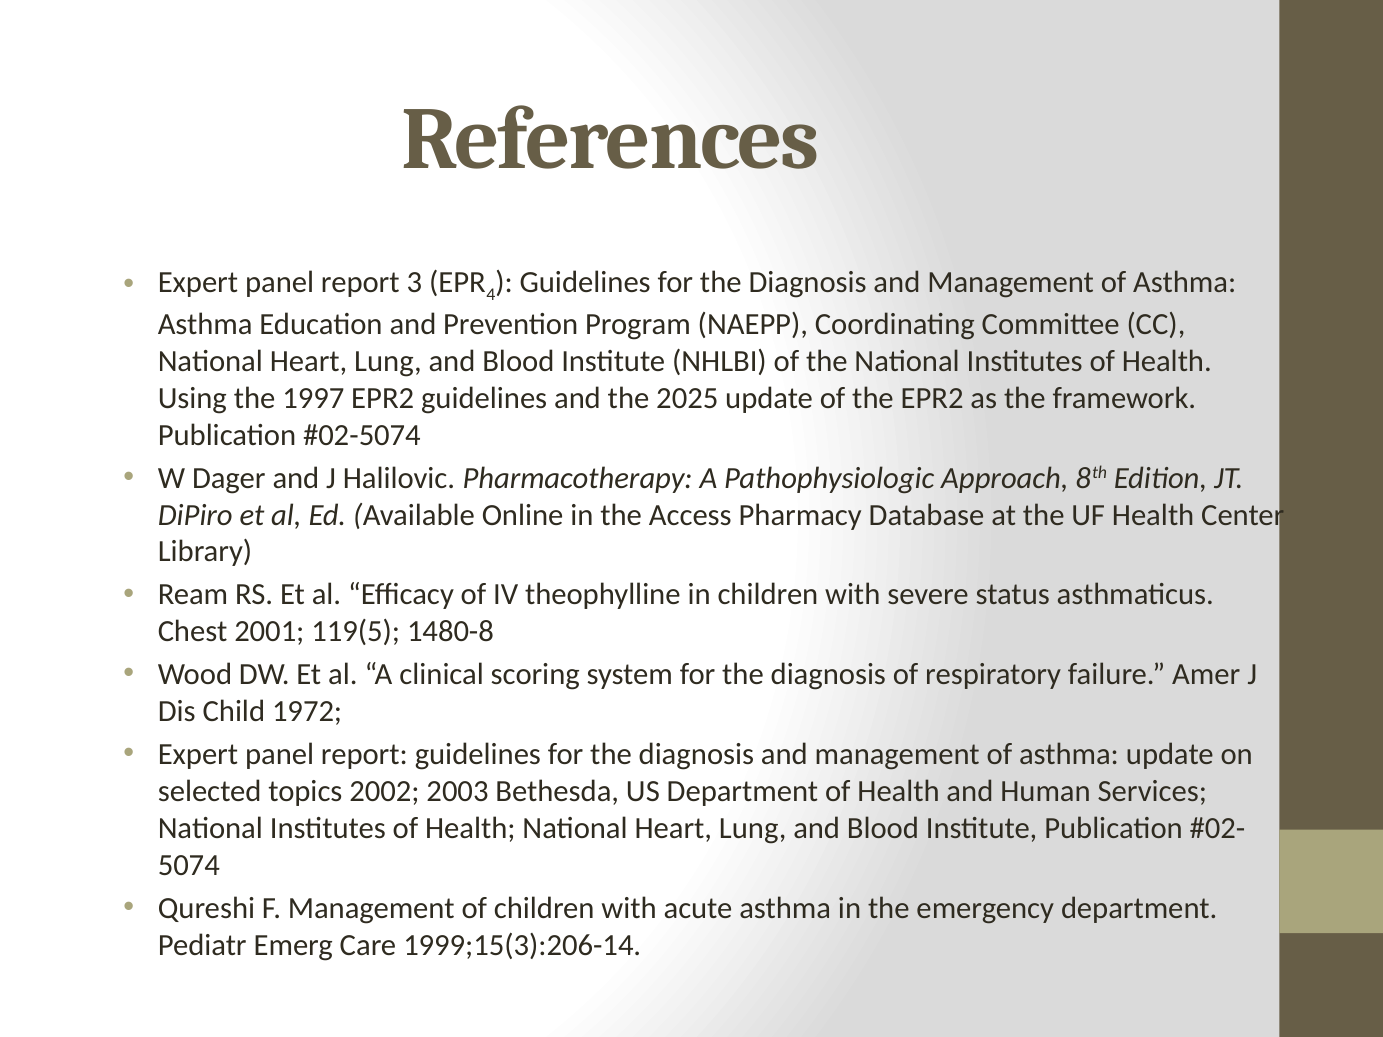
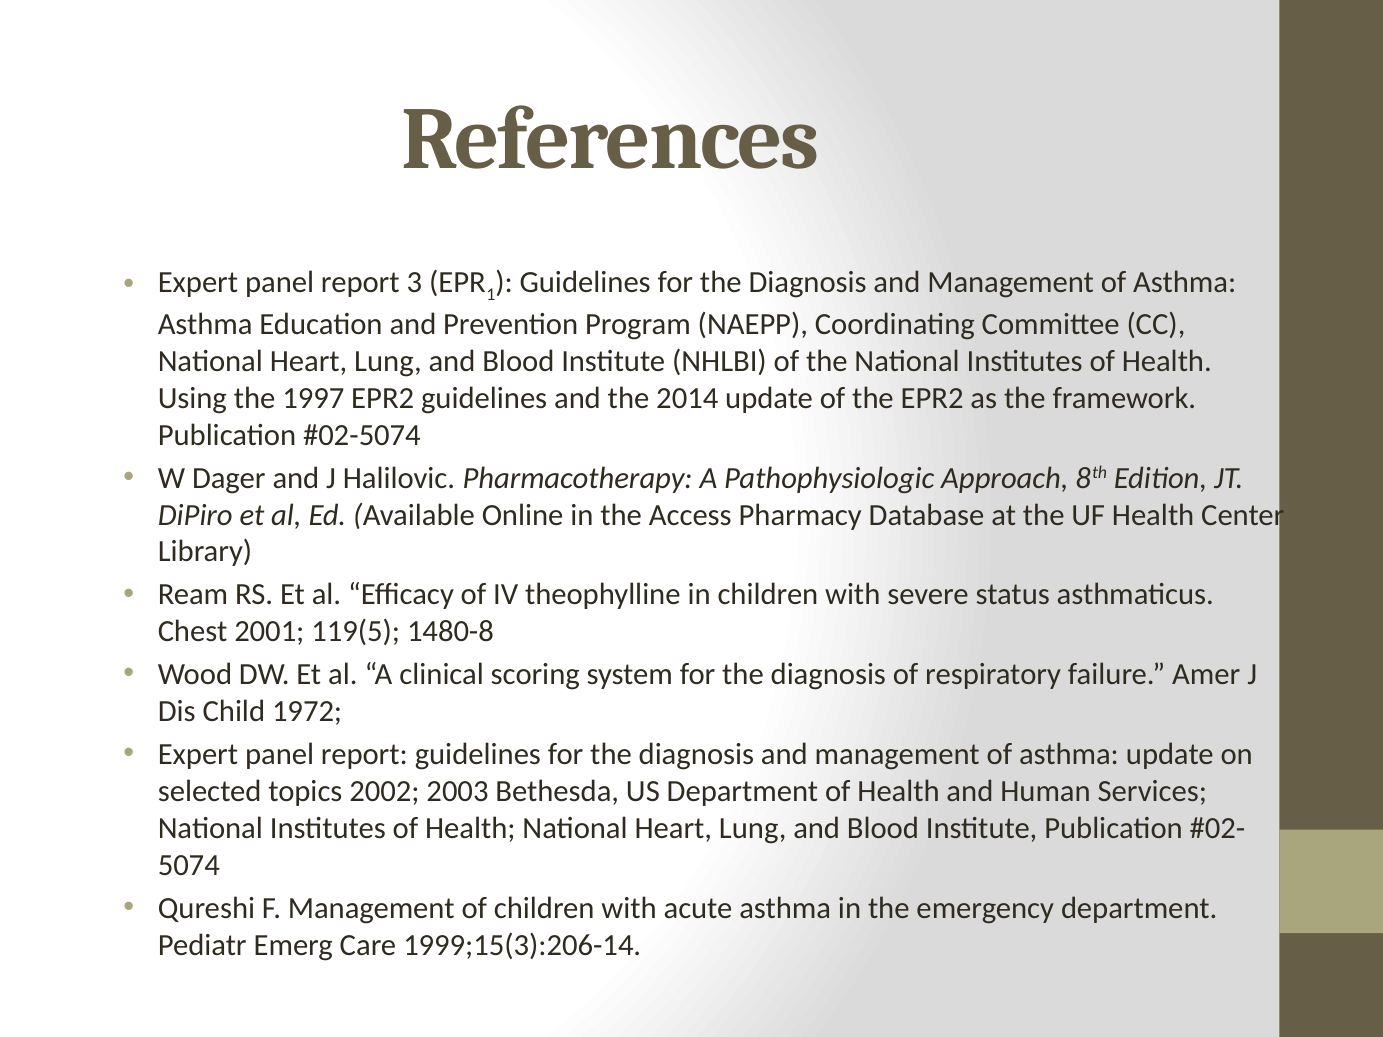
4: 4 -> 1 (491, 295)
2025: 2025 -> 2014 (687, 398)
